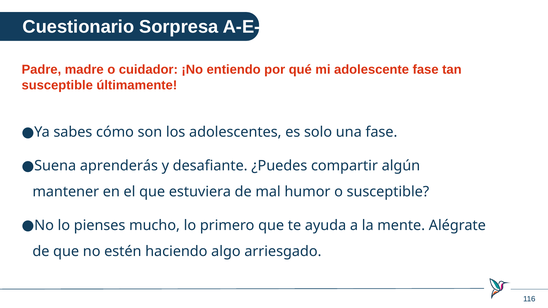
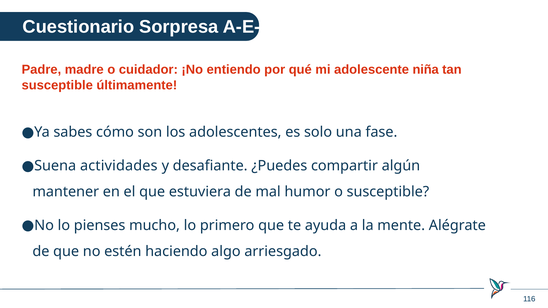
adolescente fase: fase -> niña (426, 70)
aprenderás: aprenderás -> actividades (119, 166)
